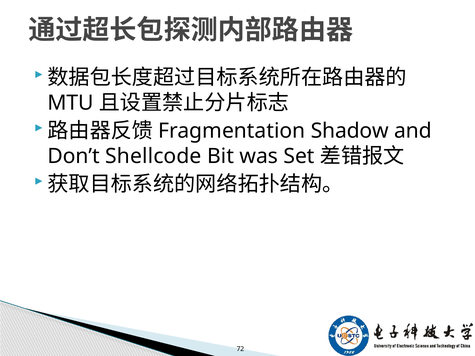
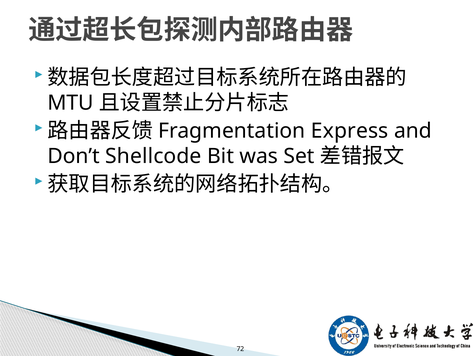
Shadow: Shadow -> Express (350, 131)
